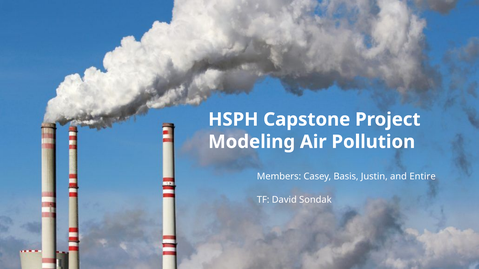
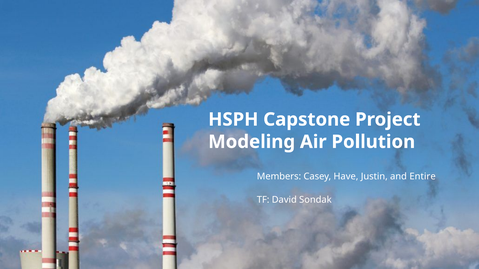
Basis: Basis -> Have (346, 177)
